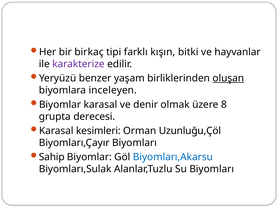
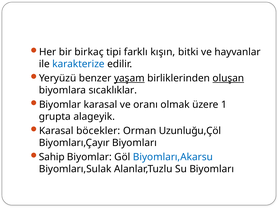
karakterize colour: purple -> blue (78, 64)
yaşam underline: none -> present (129, 78)
inceleyen: inceleyen -> sıcaklıklar (113, 90)
denir: denir -> oranı (146, 105)
8: 8 -> 1 (224, 105)
derecesi: derecesi -> alageyik (94, 117)
kesimleri: kesimleri -> böcekler (98, 131)
